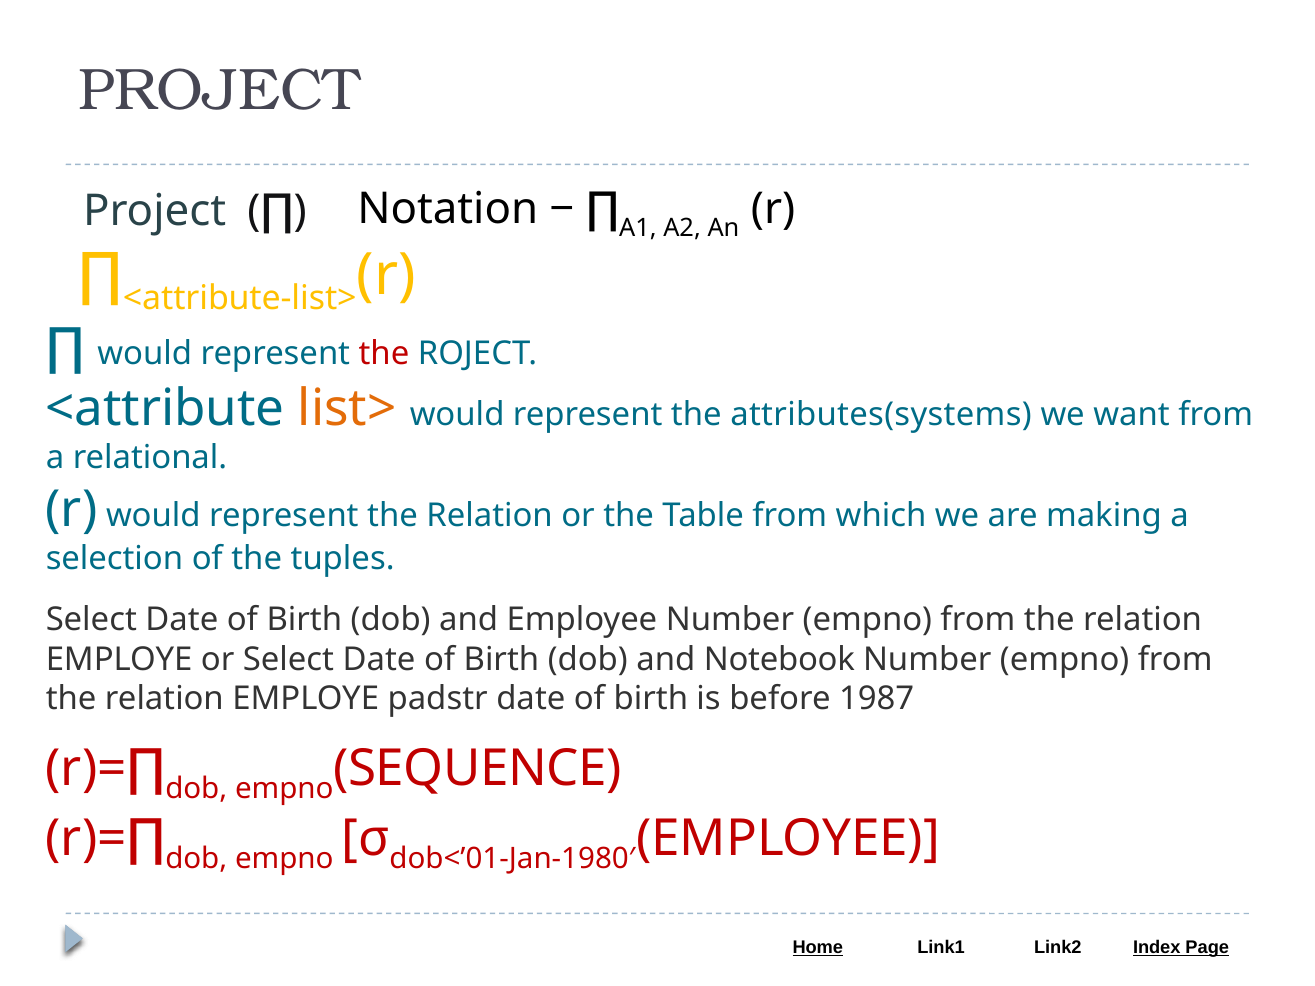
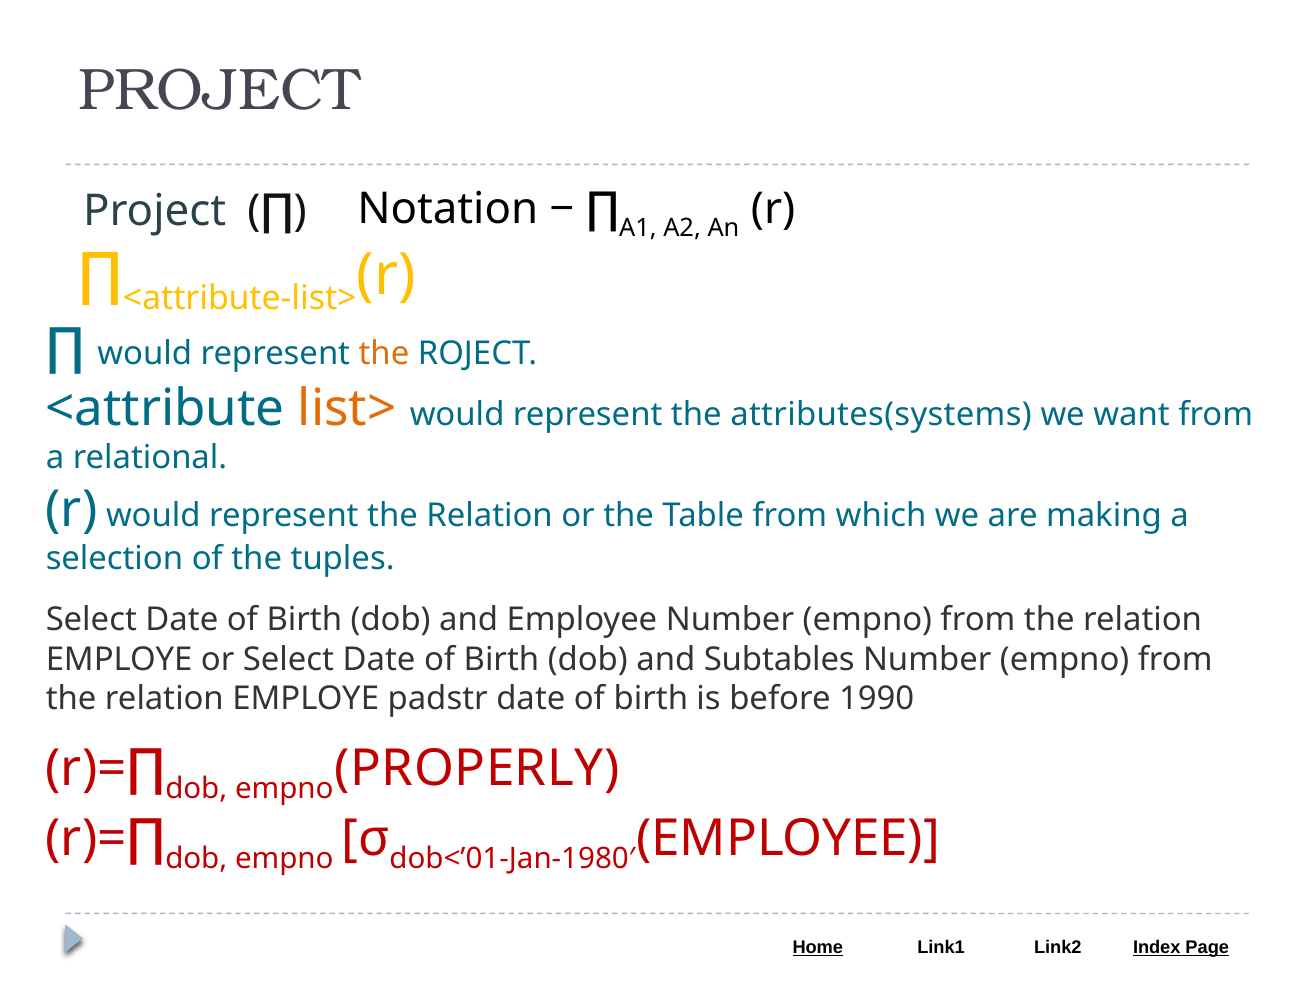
the colour: red -> orange (384, 354)
Notebook: Notebook -> Subtables (779, 660)
1987: 1987 -> 1990 (877, 699)
SEQUENCE: SEQUENCE -> PROPERLY (477, 769)
